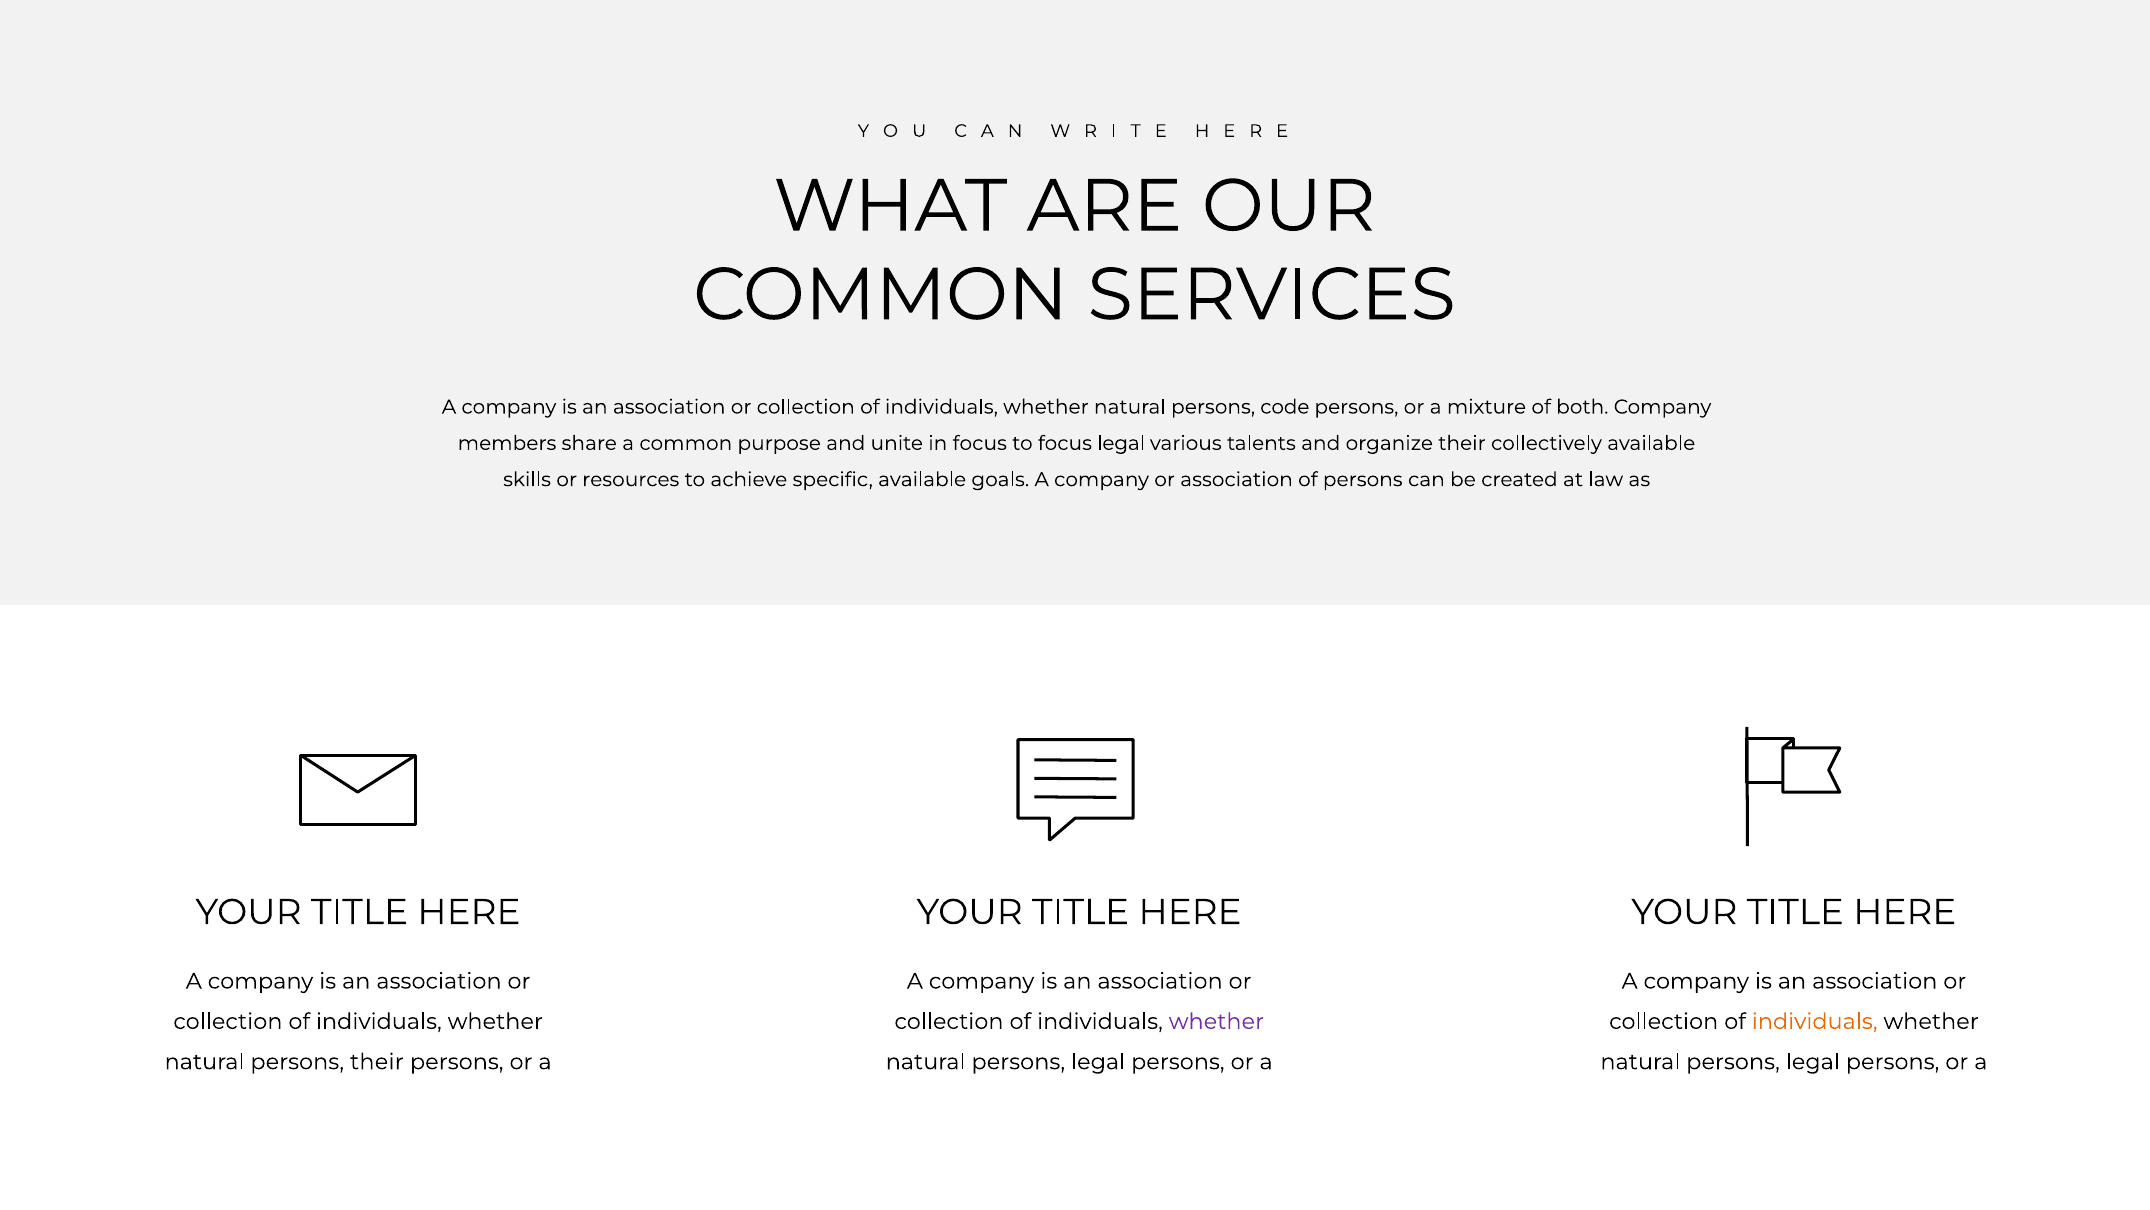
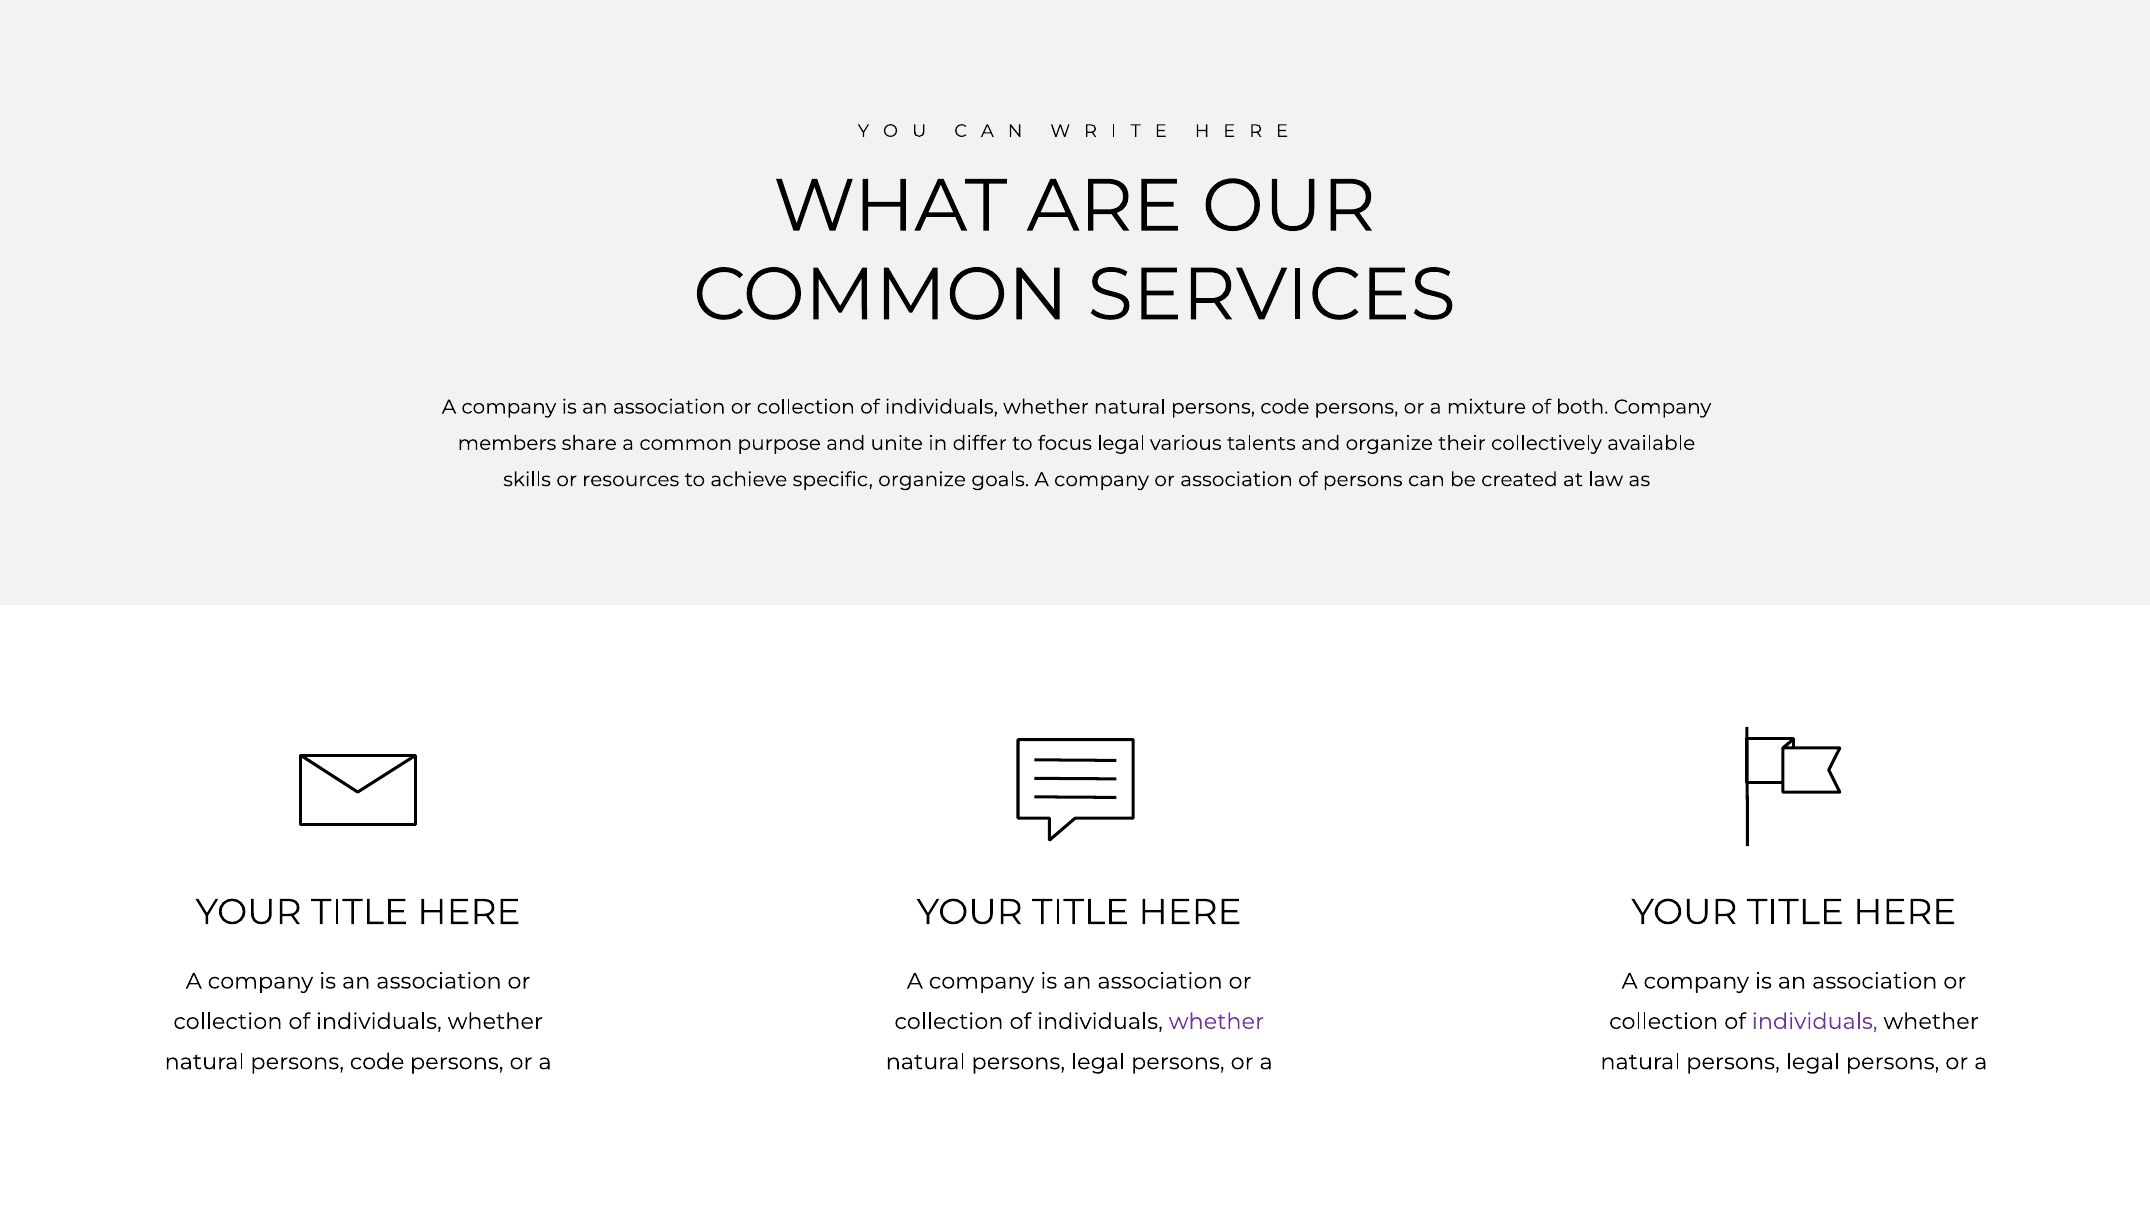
in focus: focus -> differ (980, 443)
specific available: available -> organize (922, 479)
individuals colour: orange -> purple (1815, 1021)
their: their -> code (377, 1062)
